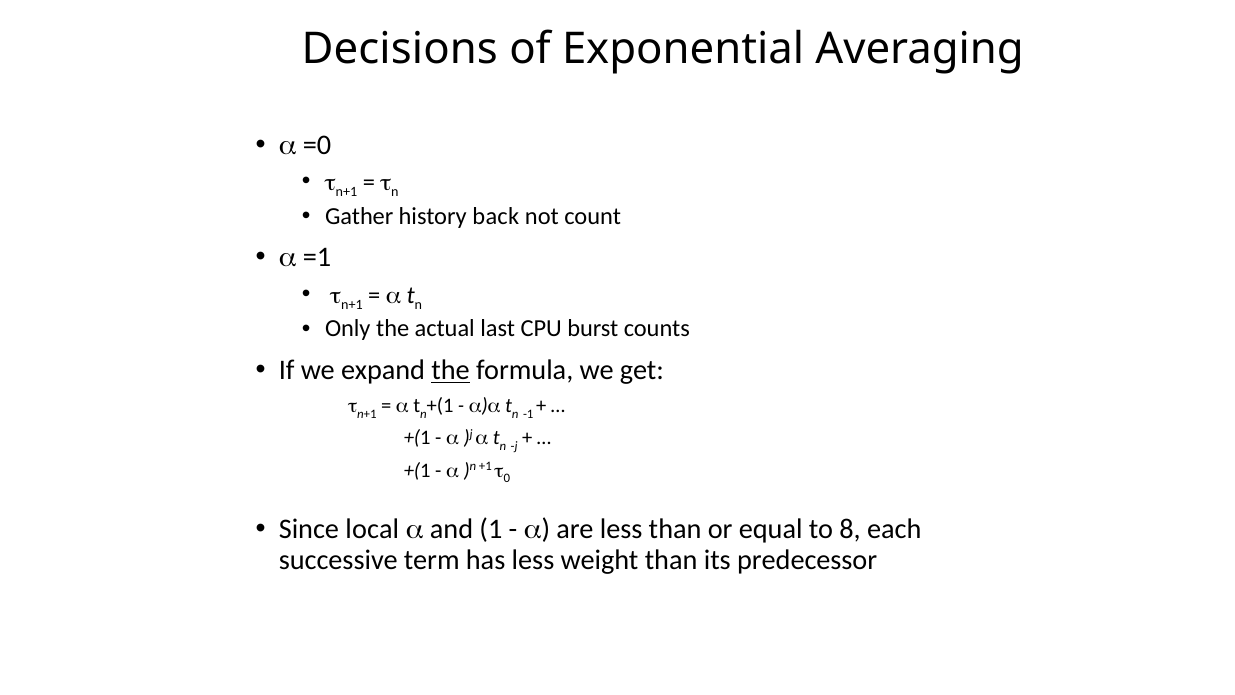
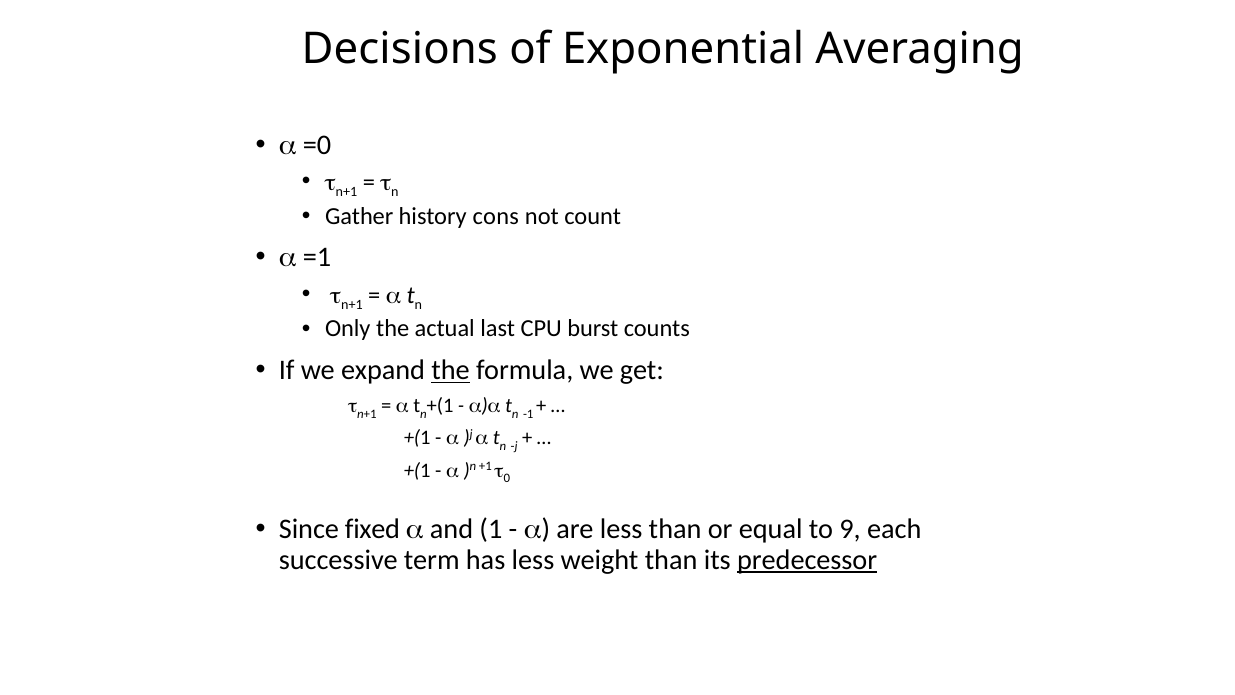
back: back -> cons (496, 216)
local: local -> fixed (373, 529)
8: 8 -> 9 (850, 529)
predecessor underline: none -> present (807, 559)
